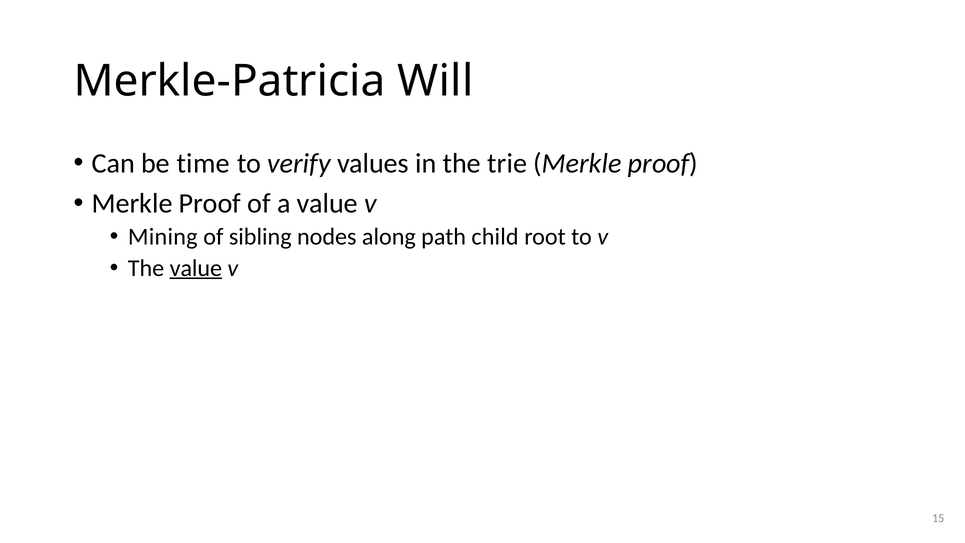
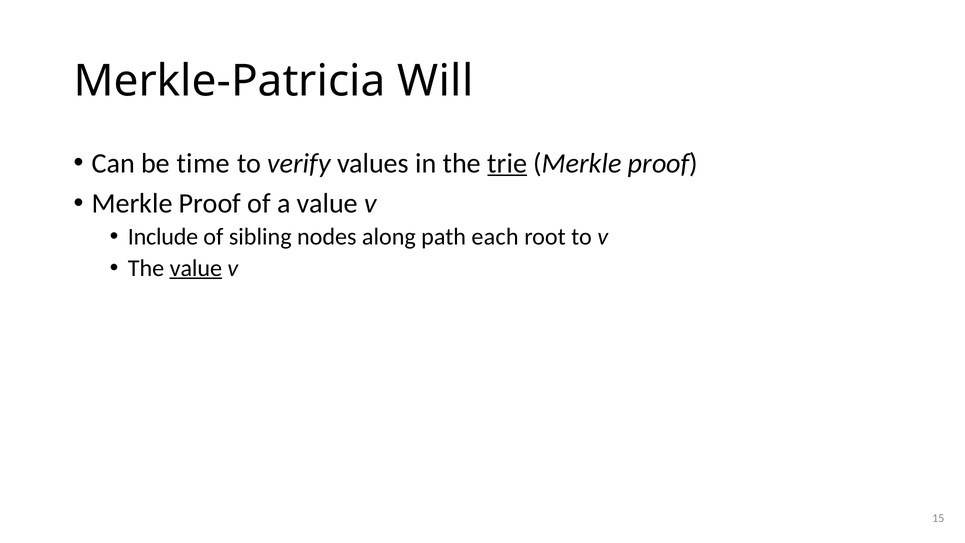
trie underline: none -> present (507, 163)
Mining: Mining -> Include (163, 237)
child: child -> each (495, 237)
